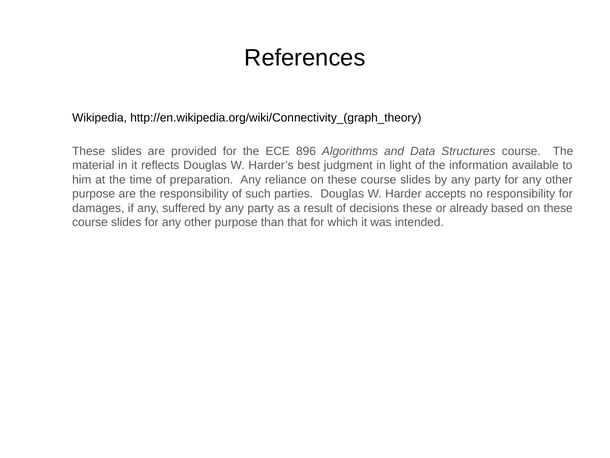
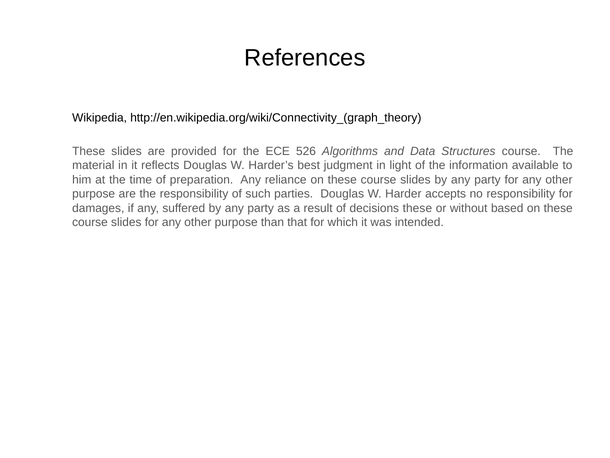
896: 896 -> 526 (306, 151)
already: already -> without (469, 208)
